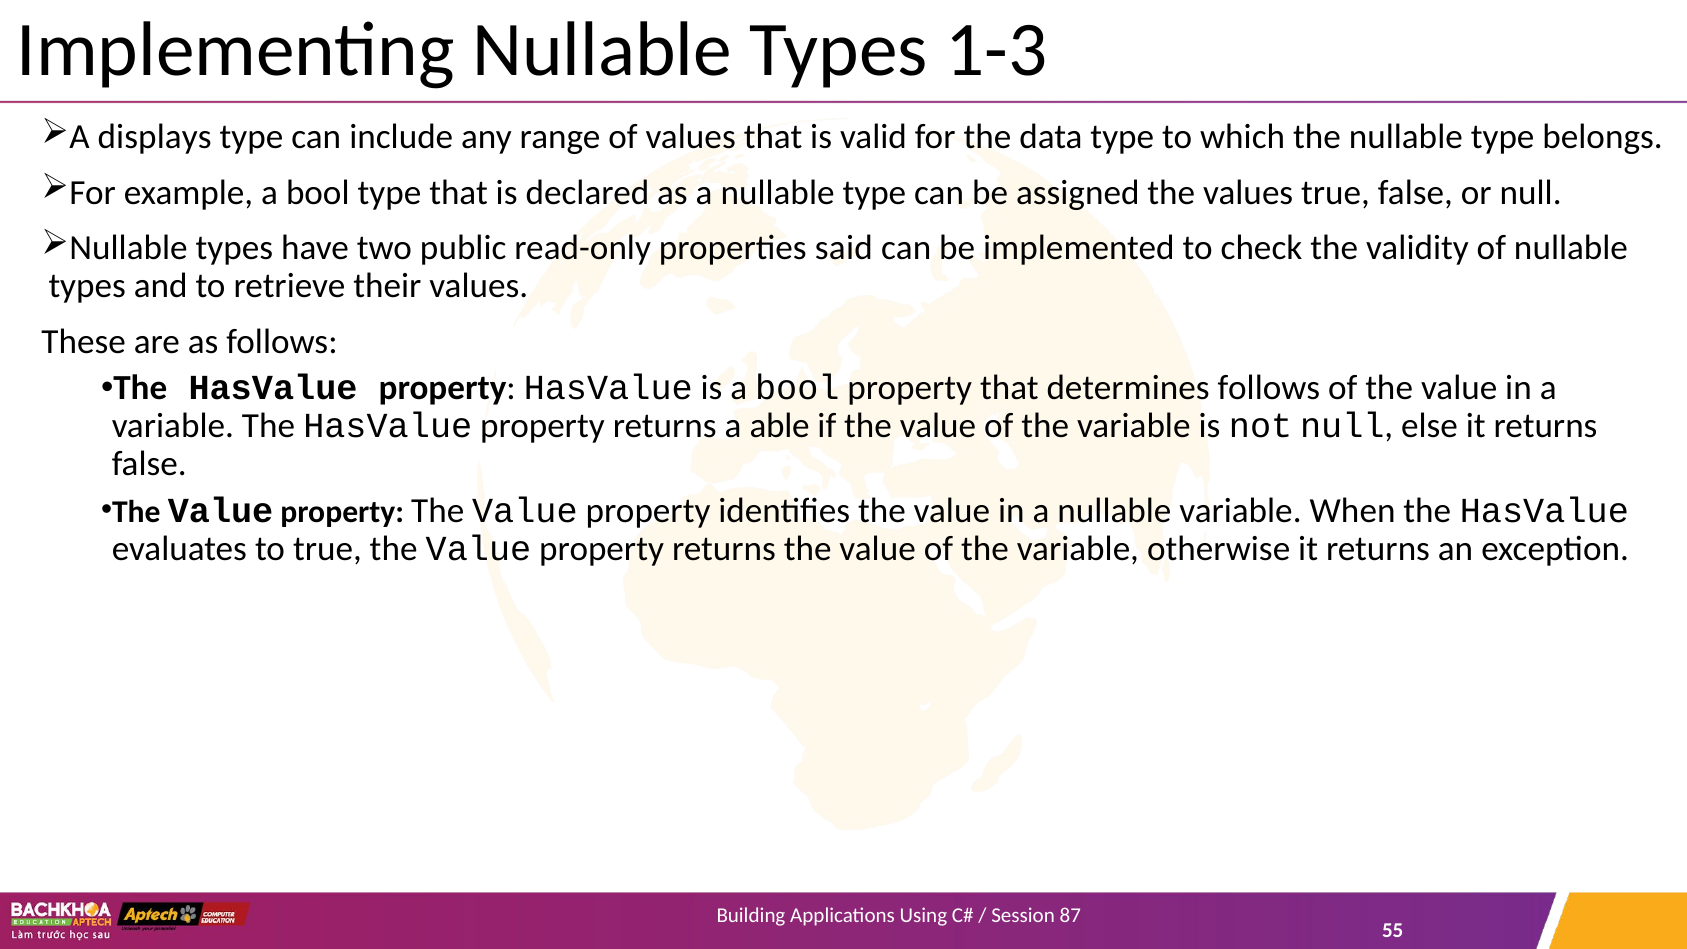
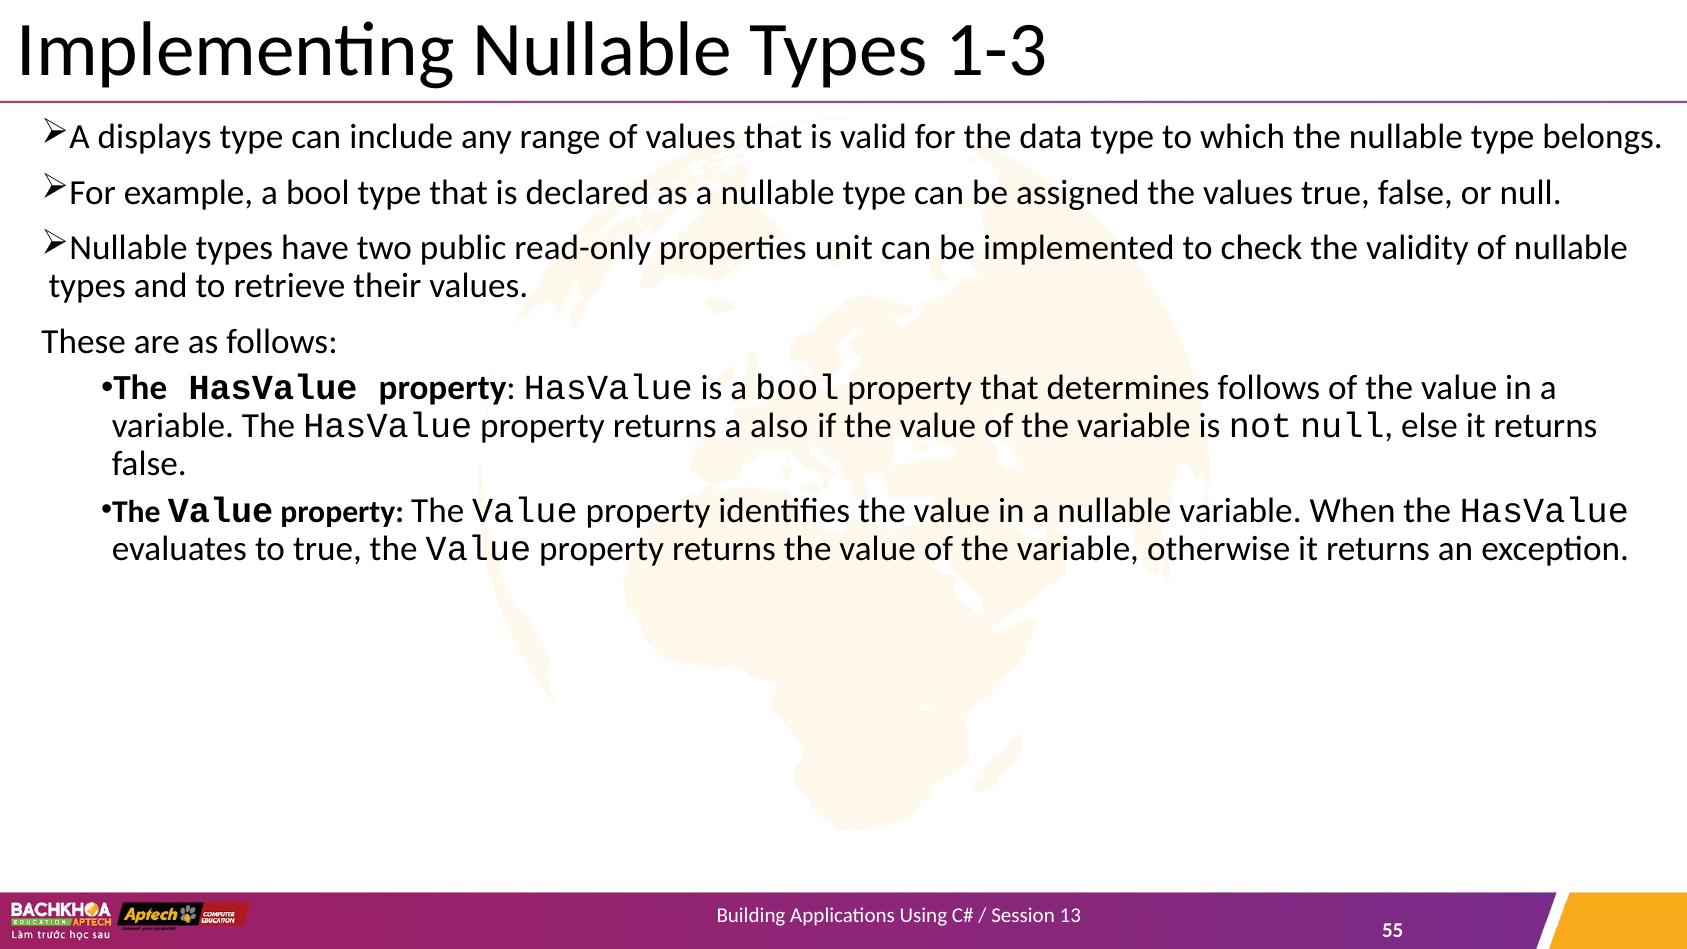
said: said -> unit (844, 248)
able: able -> also (779, 426)
87: 87 -> 13 (1070, 915)
